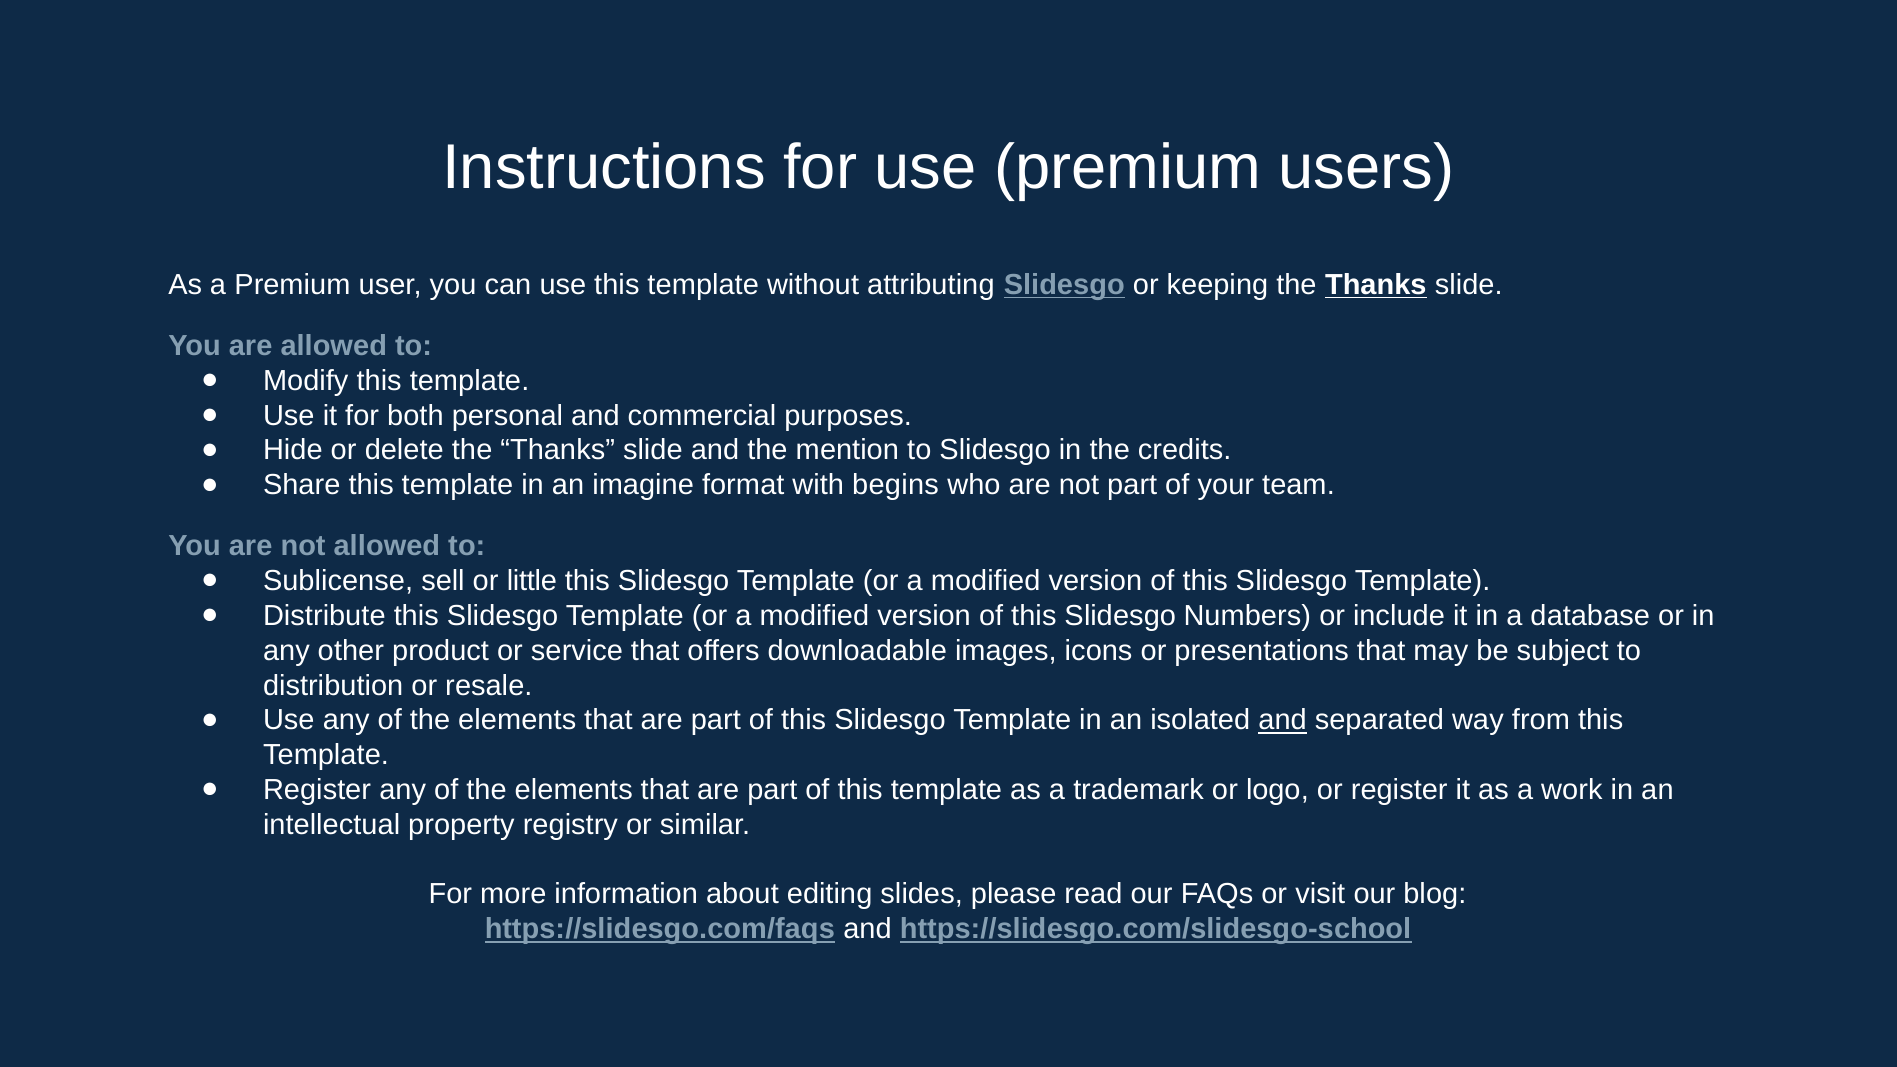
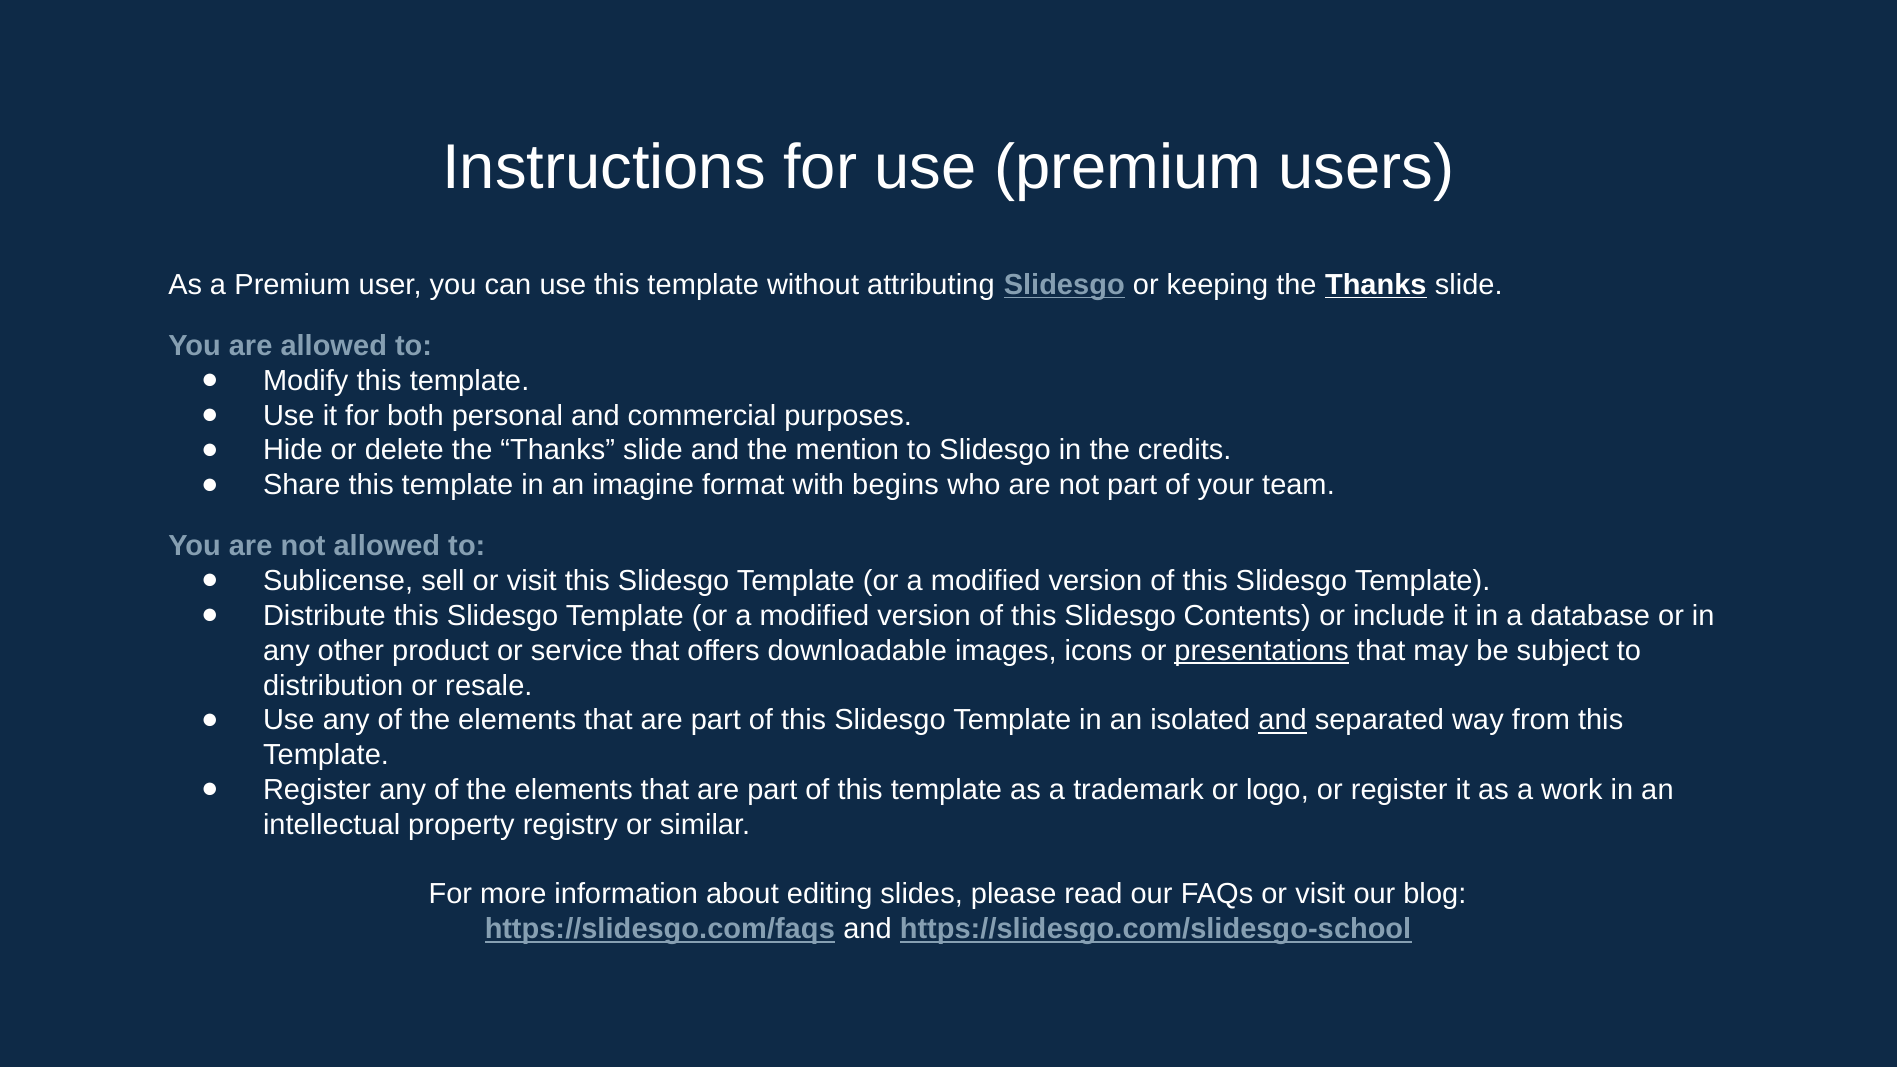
sell or little: little -> visit (532, 581)
Numbers: Numbers -> Contents (1247, 616)
presentations underline: none -> present (1262, 651)
